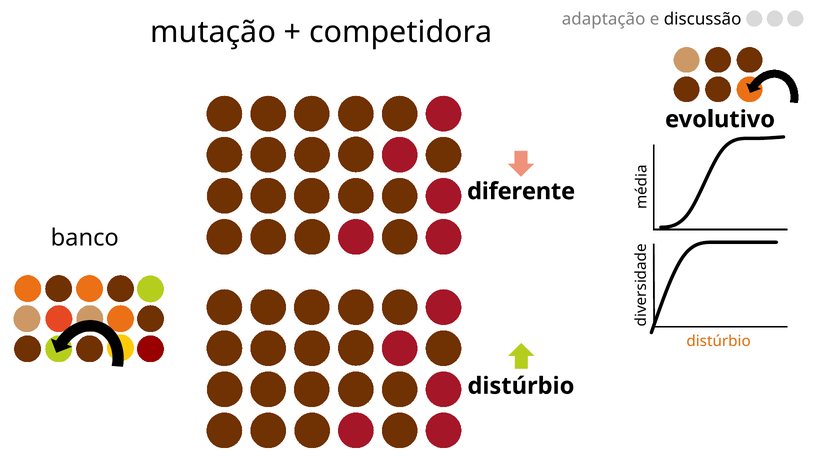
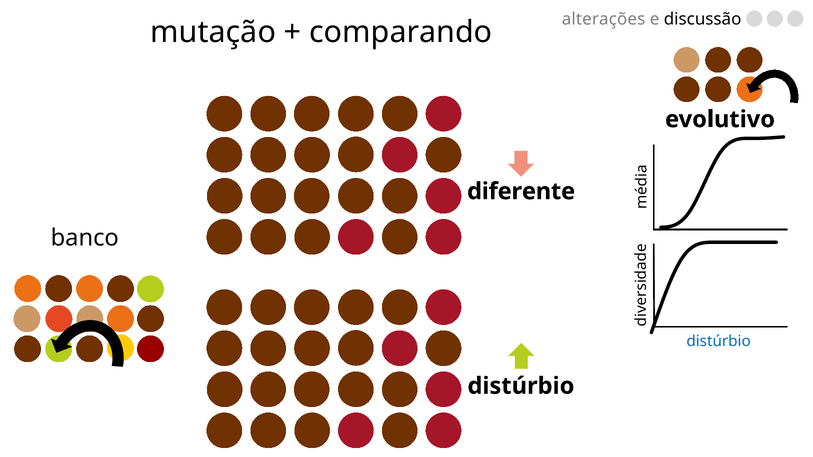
adaptação: adaptação -> alterações (604, 19)
competidora: competidora -> comparando (401, 32)
distúrbio colour: orange -> blue (719, 341)
